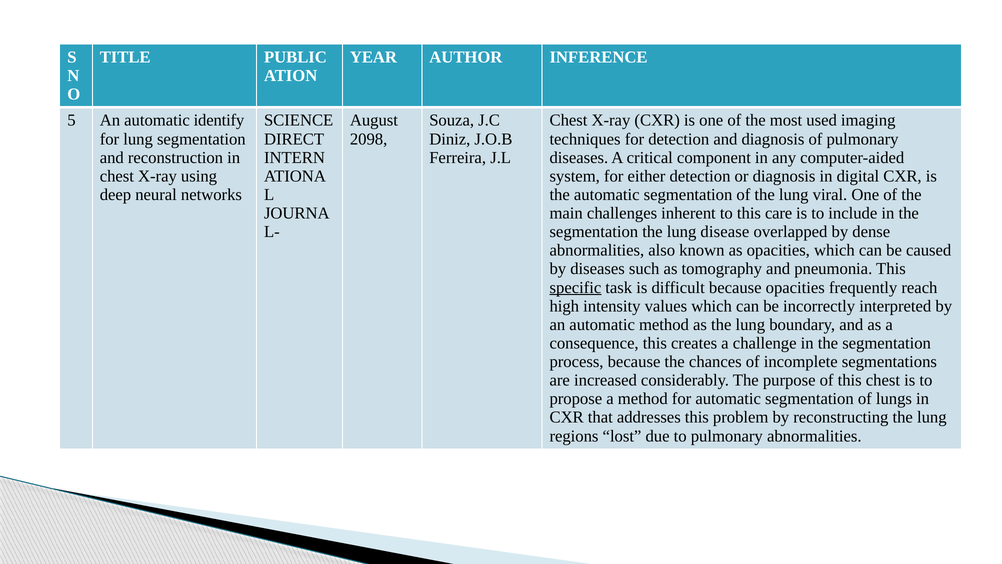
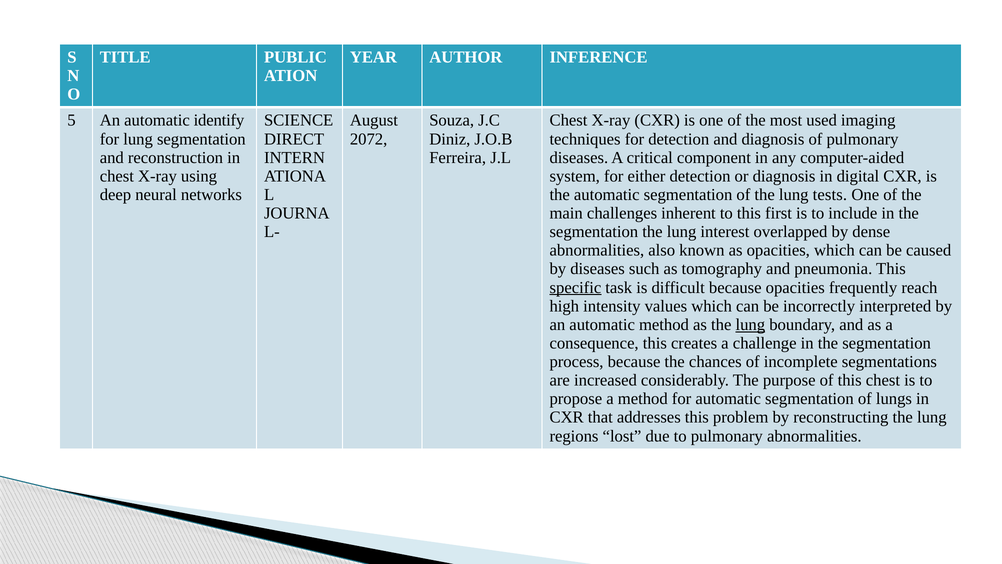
2098: 2098 -> 2072 (369, 139)
viral: viral -> tests (830, 195)
care: care -> first (779, 213)
disease: disease -> interest (725, 232)
lung underline: none -> present (750, 324)
